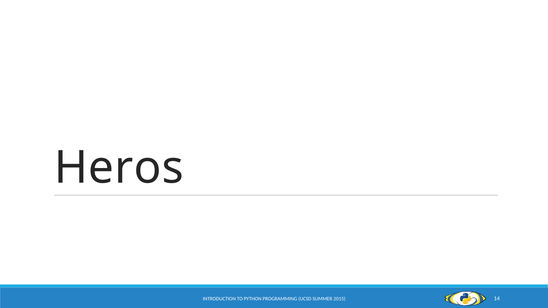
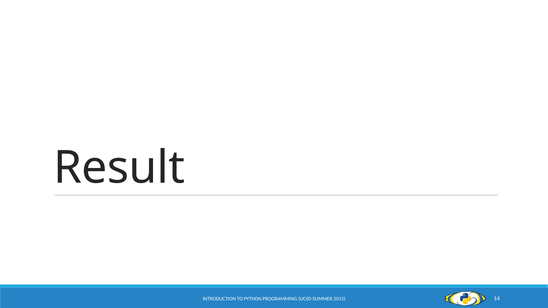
Heros: Heros -> Result (119, 168)
